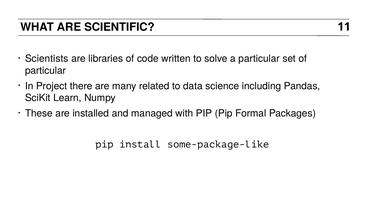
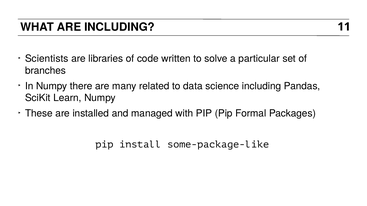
ARE SCIENTIFIC: SCIENTIFIC -> INCLUDING (120, 27)
particular: particular -> branches (45, 71)
In Project: Project -> Numpy (52, 86)
